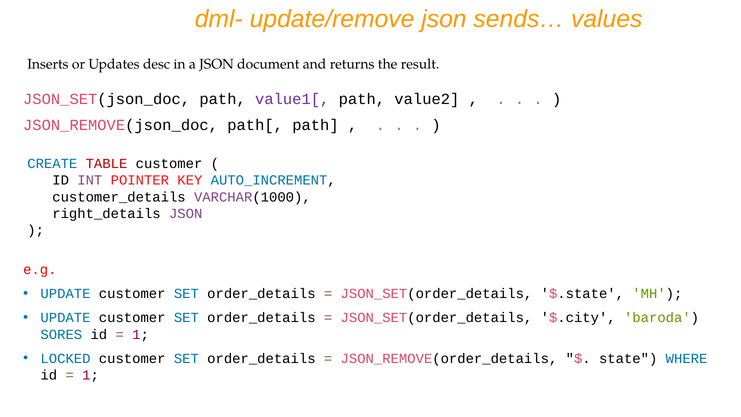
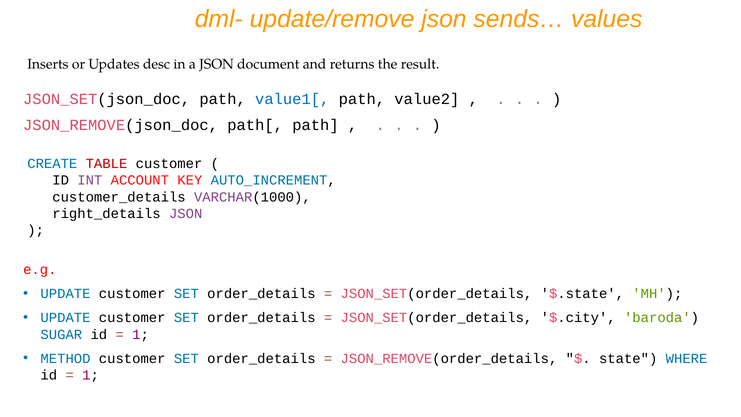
value1[ colour: purple -> blue (292, 99)
POINTER: POINTER -> ACCOUNT (140, 180)
SORES: SORES -> SUGAR (61, 334)
LOCKED: LOCKED -> METHOD (66, 358)
